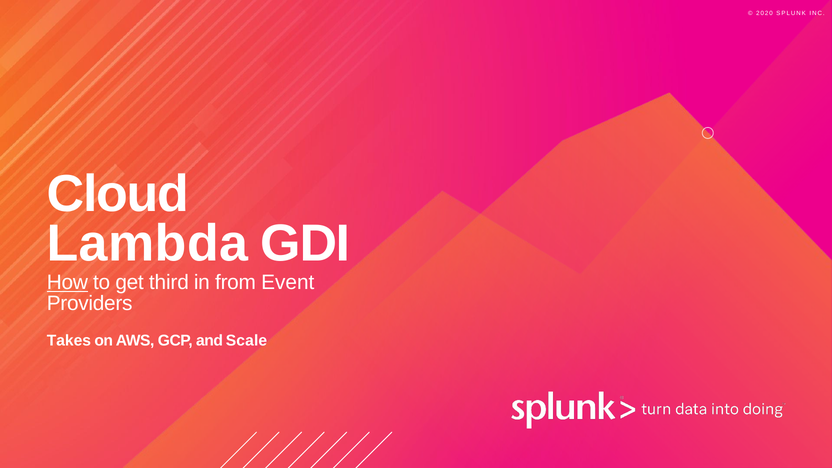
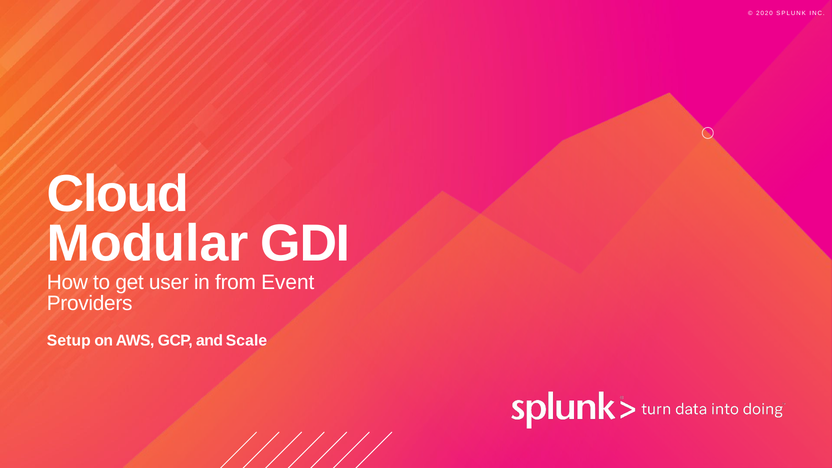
Lambda: Lambda -> Modular (148, 244)
How underline: present -> none (67, 282)
third: third -> user (169, 282)
Takes: Takes -> Setup (69, 340)
